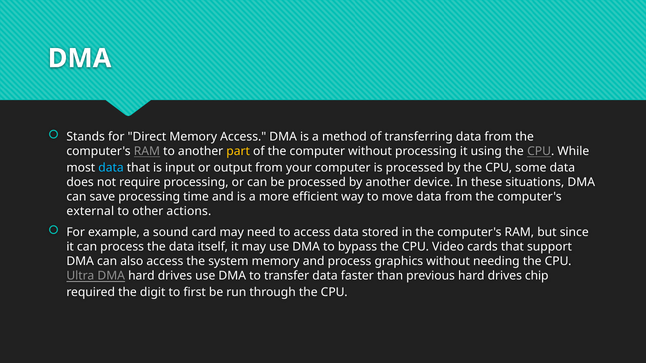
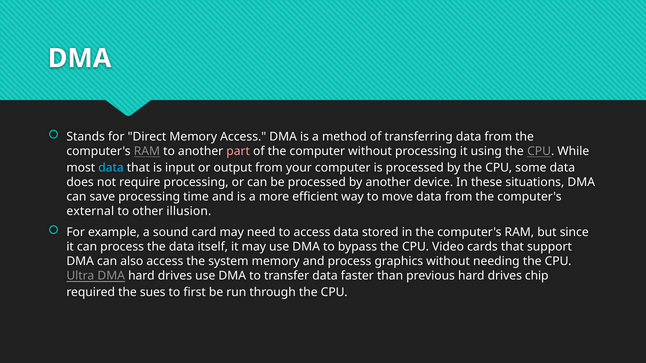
part colour: yellow -> pink (238, 152)
actions: actions -> illusion (189, 212)
digit: digit -> sues (153, 293)
